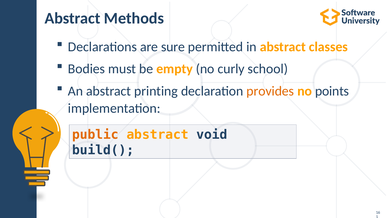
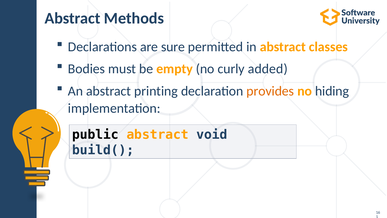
school: school -> added (268, 69)
points: points -> hiding (332, 91)
public colour: orange -> black (95, 135)
